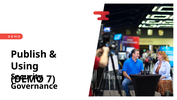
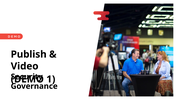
Using: Using -> Video (25, 66)
7: 7 -> 1 (51, 79)
